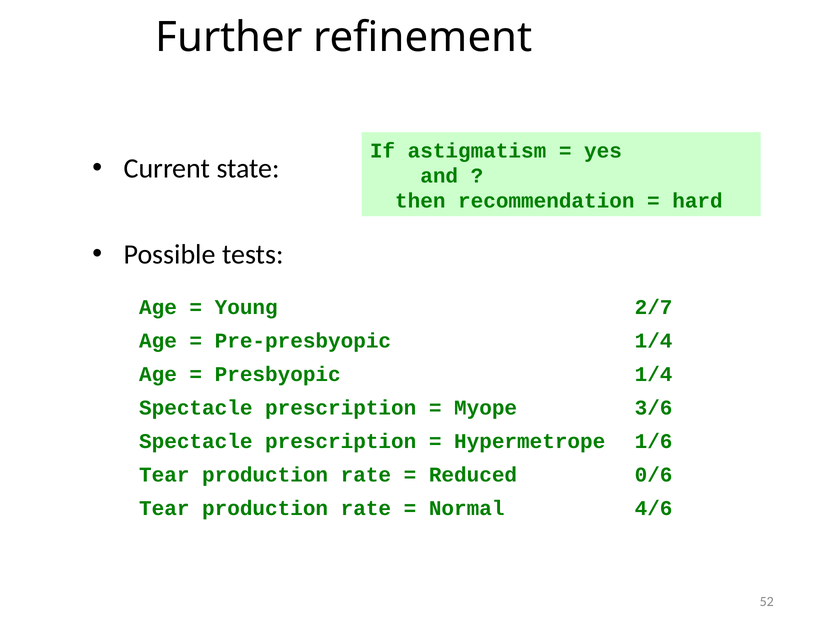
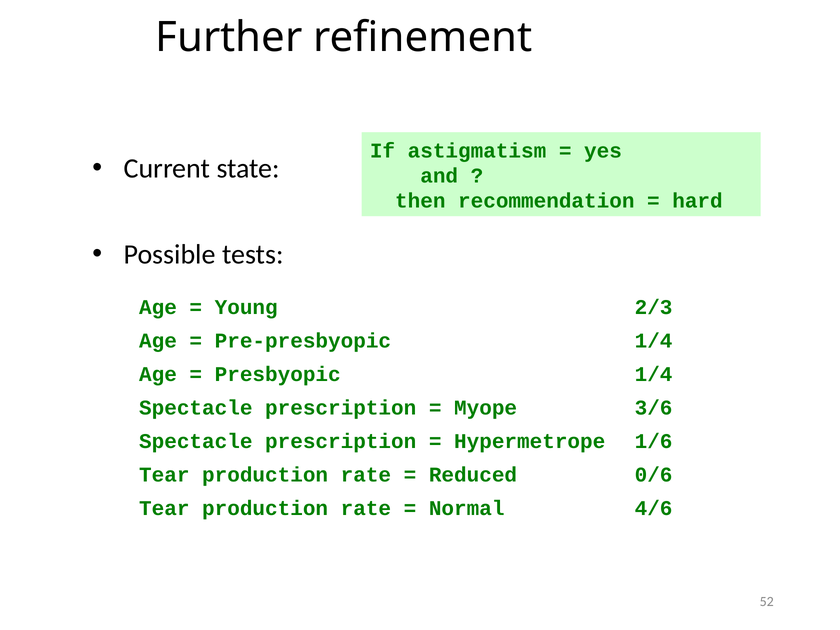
2/7: 2/7 -> 2/3 (654, 307)
